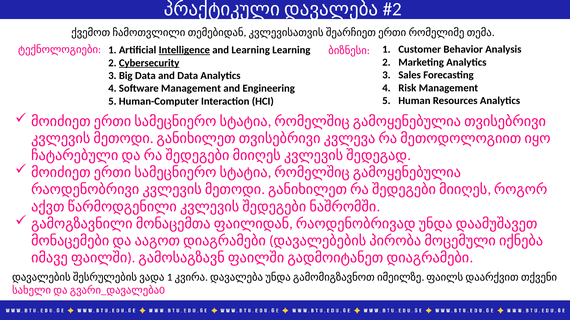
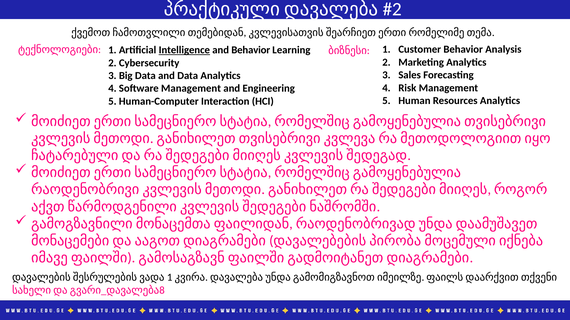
and Learning: Learning -> Behavior (251, 50)
Cybersecurity underline: present -> none (149, 63)
0: 0 -> 8 (162, 291)
